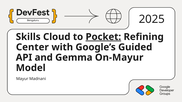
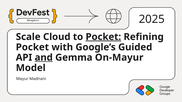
Skills: Skills -> Scale (28, 37)
Center: Center -> Pocket (32, 47)
and underline: none -> present (44, 58)
